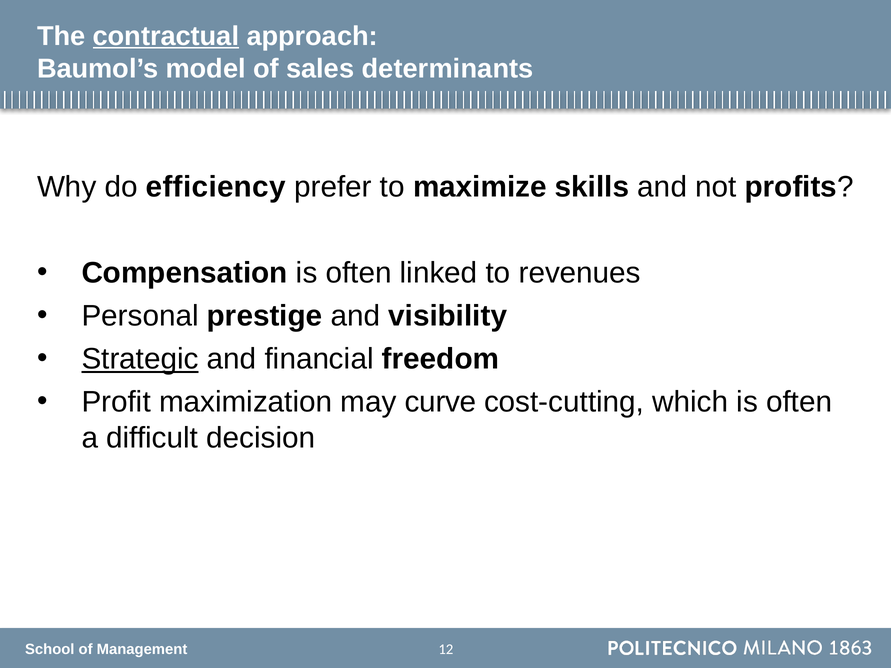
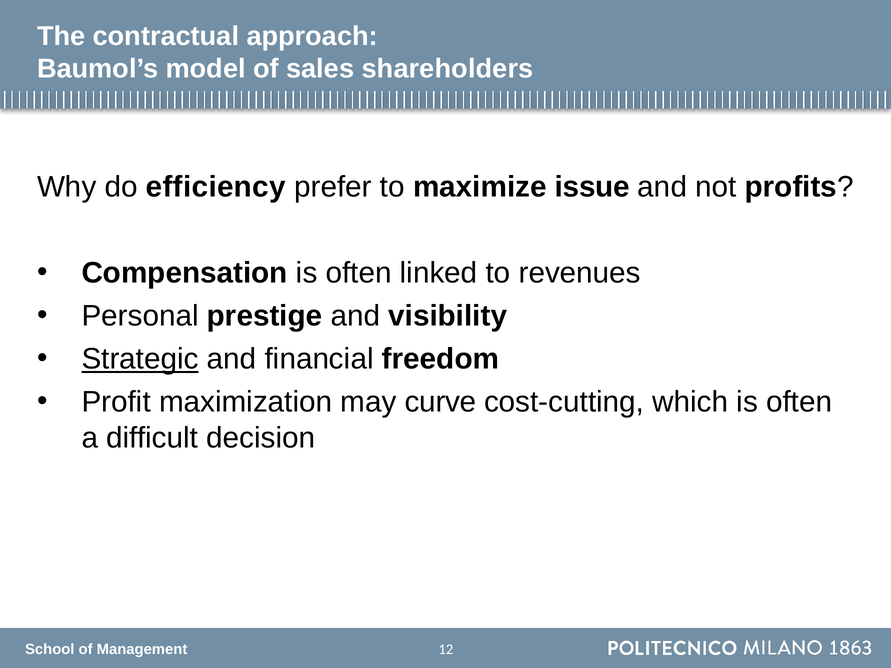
contractual underline: present -> none (166, 36)
determinants: determinants -> shareholders (448, 69)
skills: skills -> issue (592, 187)
